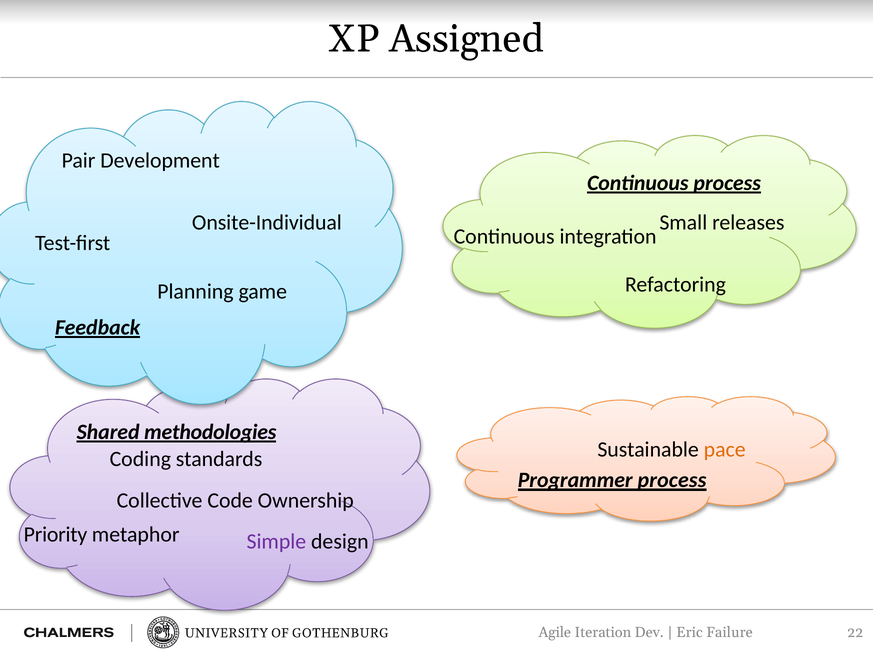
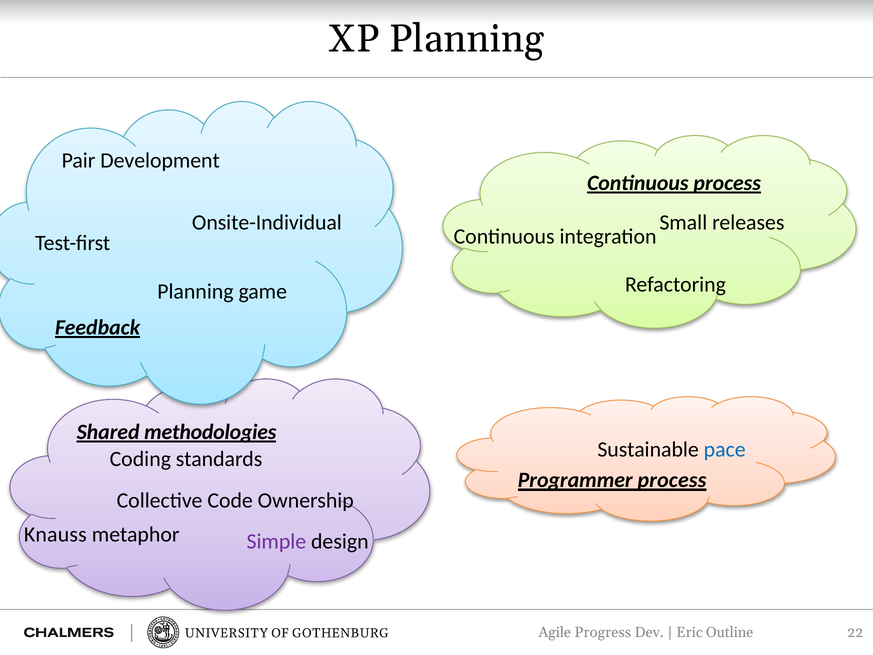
XP Assigned: Assigned -> Planning (467, 39)
pace colour: orange -> blue (725, 449)
Priority: Priority -> Knauss (55, 535)
Iteration: Iteration -> Progress (603, 632)
Failure: Failure -> Outline (730, 632)
